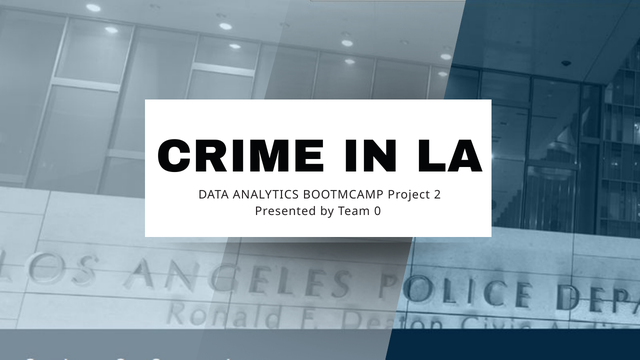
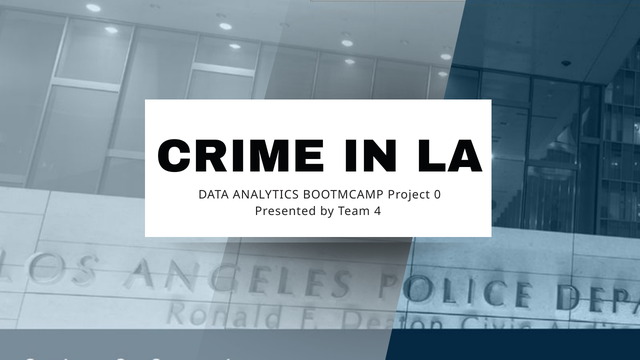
2: 2 -> 0 (437, 195)
0: 0 -> 4 (378, 211)
